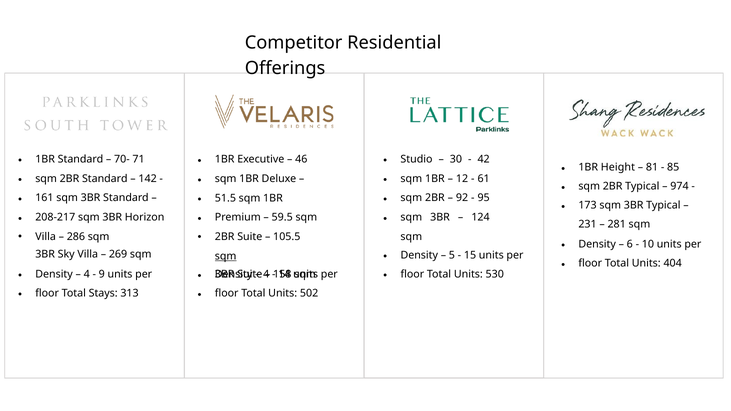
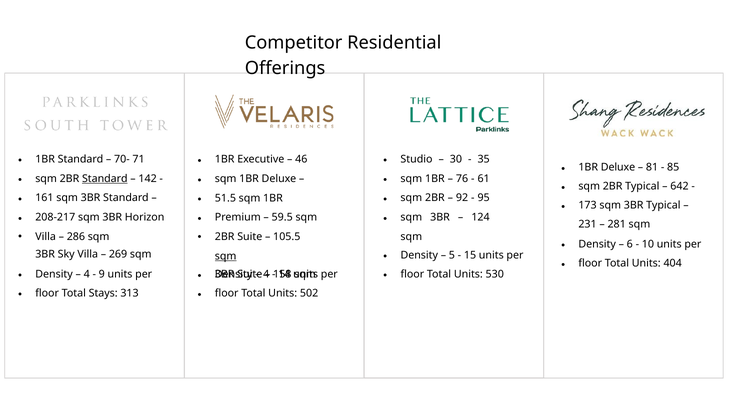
42: 42 -> 35 (484, 159)
Height: Height -> Deluxe (618, 167)
Standard underline: none -> present (105, 179)
12: 12 -> 76 (462, 179)
974: 974 -> 642 (679, 186)
